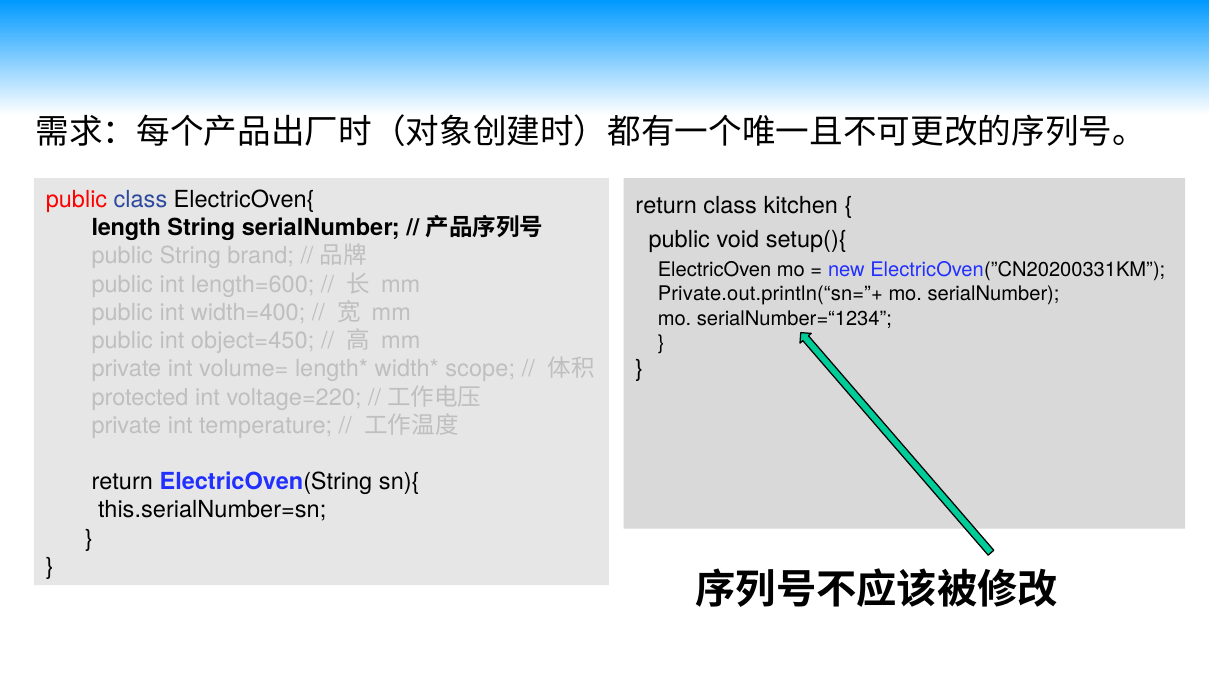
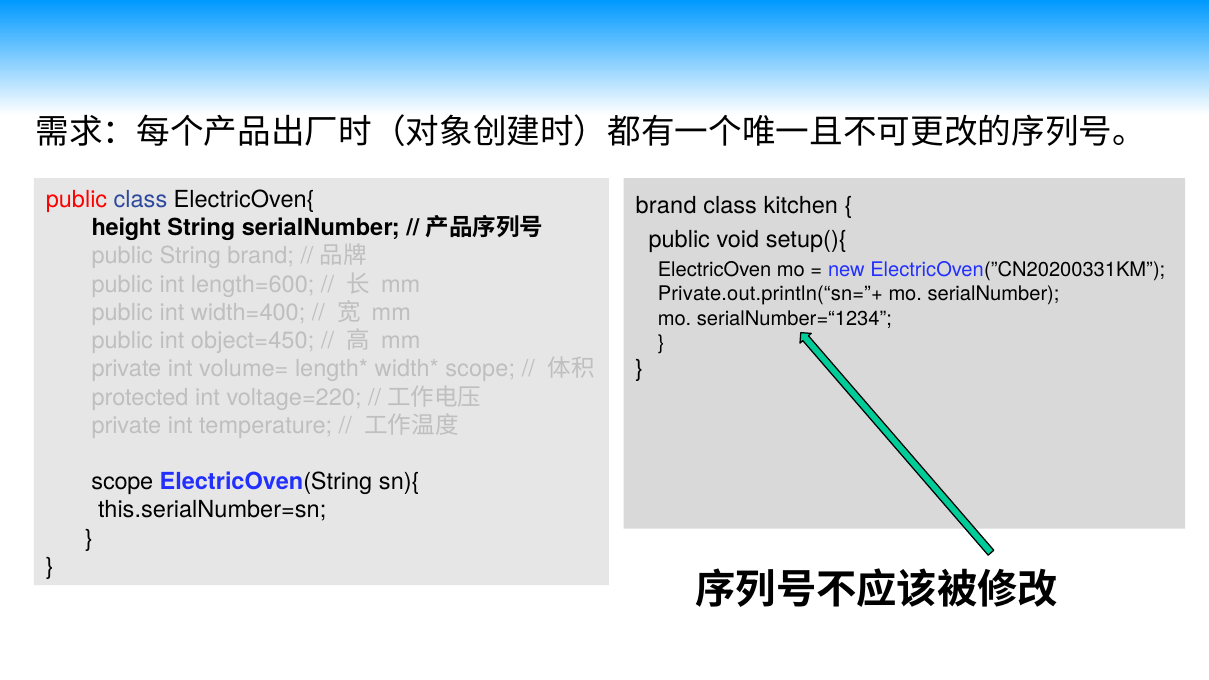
return: return -> brand (666, 205)
length: length -> height (126, 228)
return: return -> scope (122, 482)
